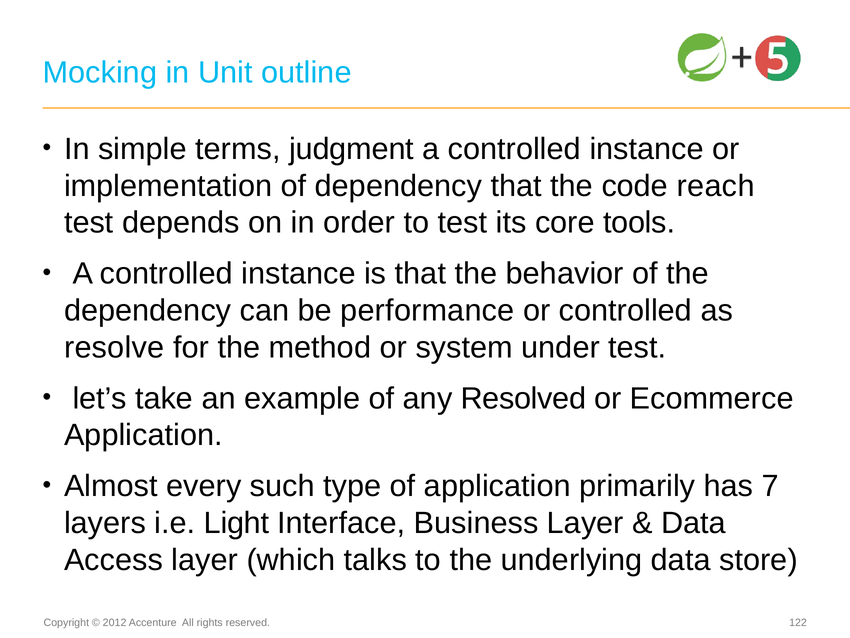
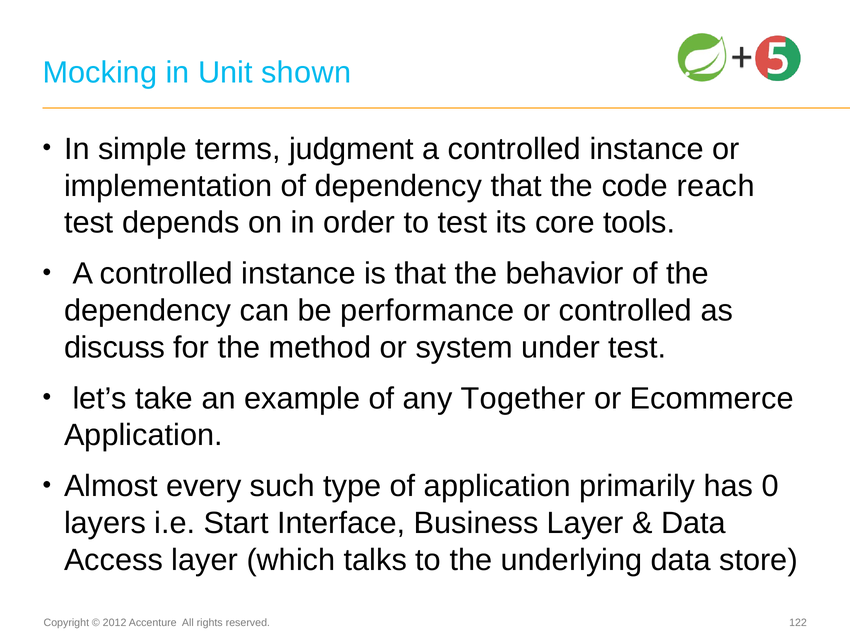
outline: outline -> shown (306, 73)
resolve: resolve -> discuss (115, 347)
Resolved: Resolved -> Together (523, 398)
7: 7 -> 0 (770, 486)
Light: Light -> Start (236, 523)
